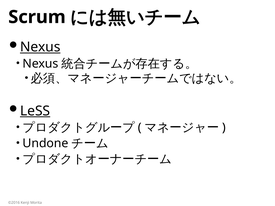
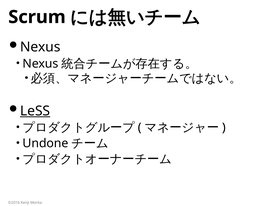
Nexus underline: present -> none (40, 47)
